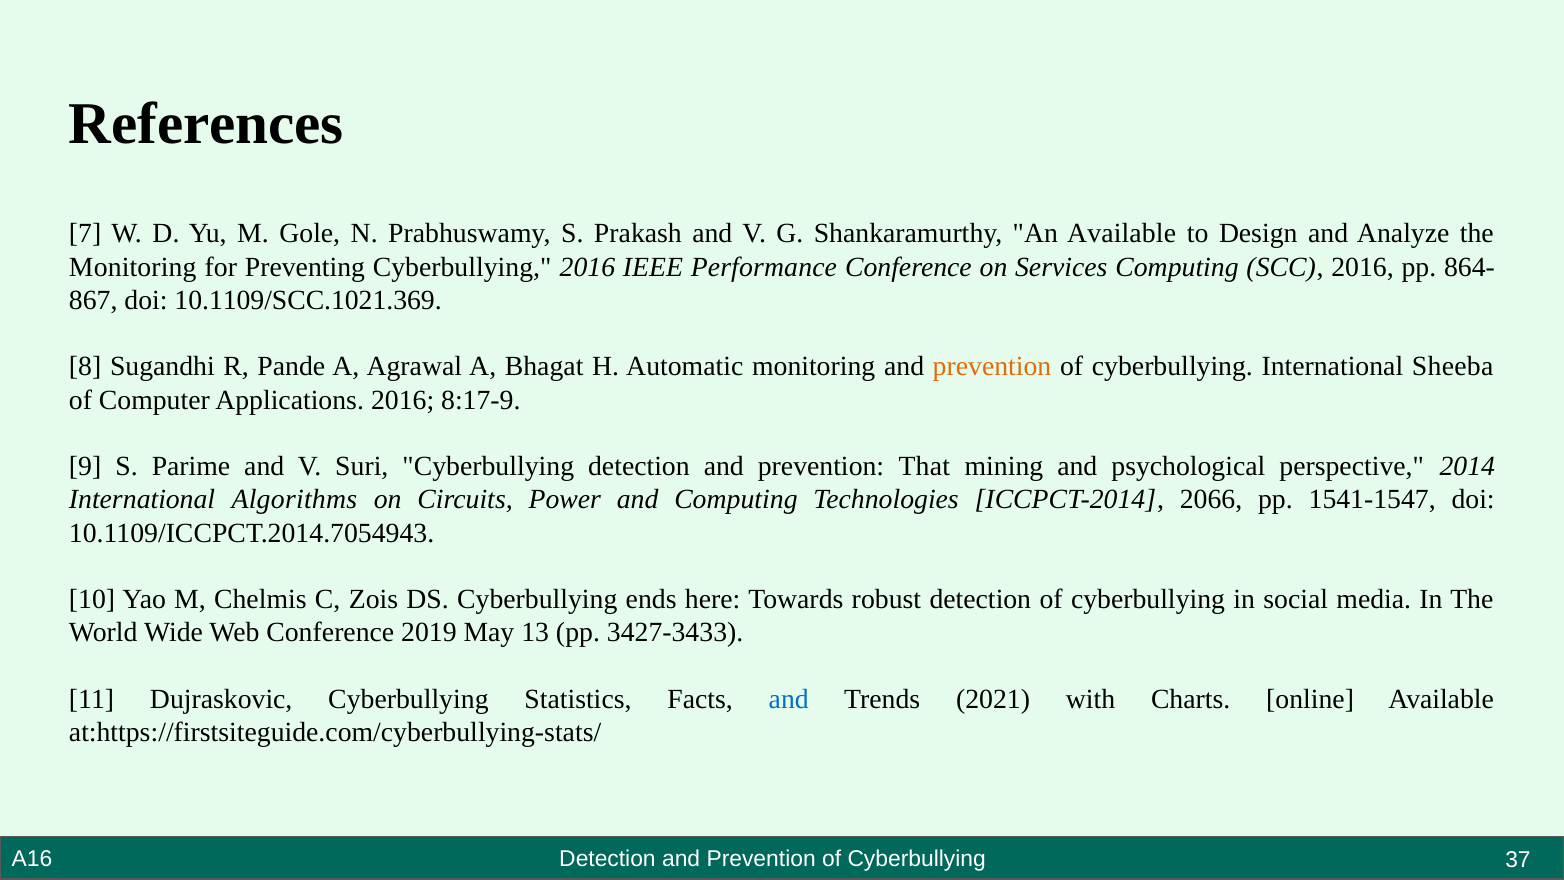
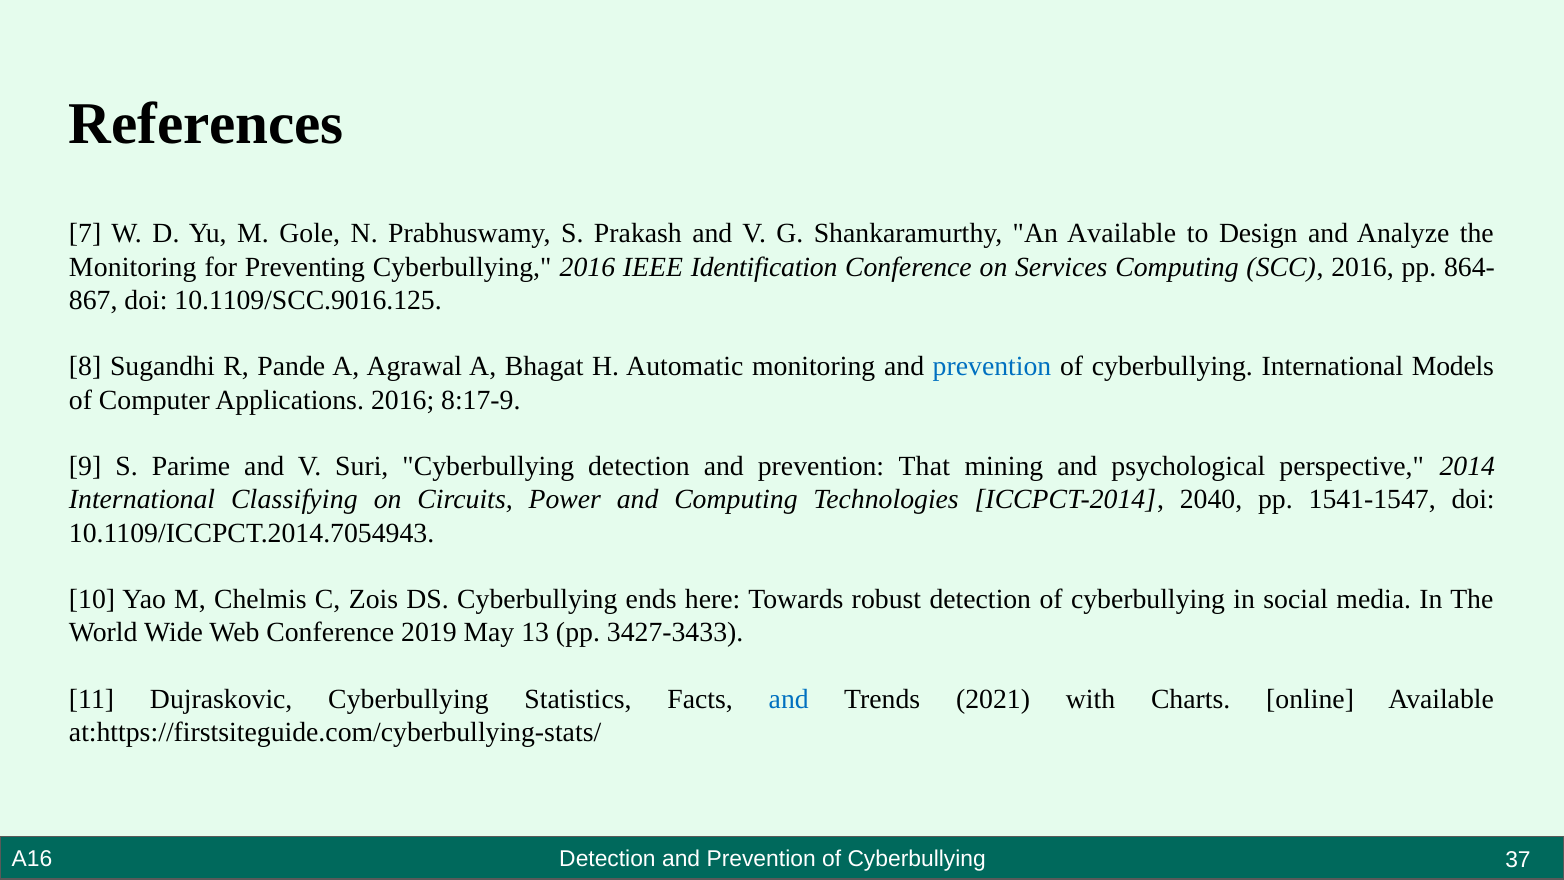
Performance: Performance -> Identification (764, 267)
10.1109/SCC.1021.369: 10.1109/SCC.1021.369 -> 10.1109/SCC.9016.125 (308, 300)
prevention colour: orange -> blue (992, 367)
Sheeba: Sheeba -> Models (1453, 367)
Algorithms: Algorithms -> Classifying (294, 500)
2066: 2066 -> 2040 (1211, 500)
